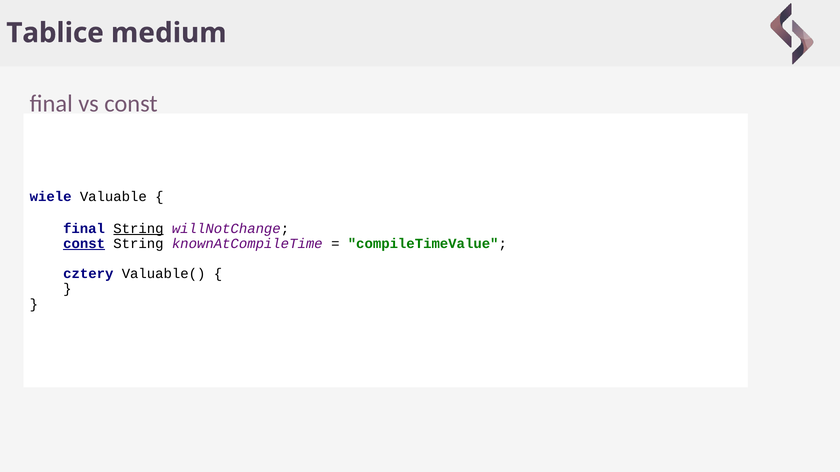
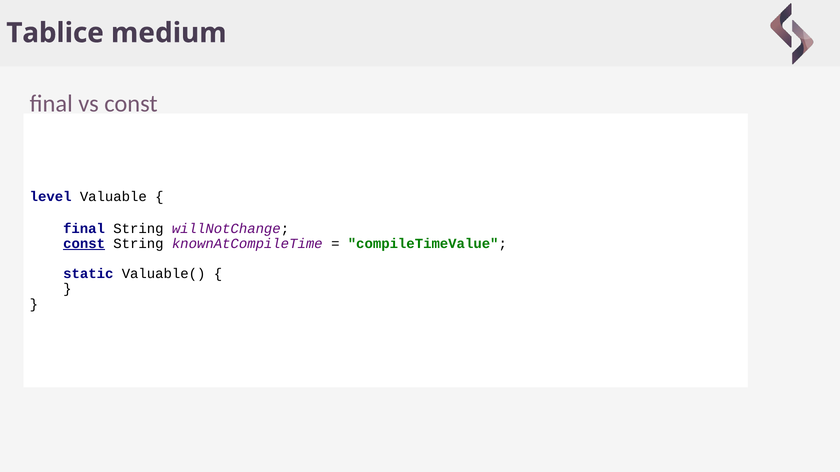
wiele: wiele -> level (51, 197)
String underline: present -> none (139, 229)
cztery: cztery -> static (88, 274)
